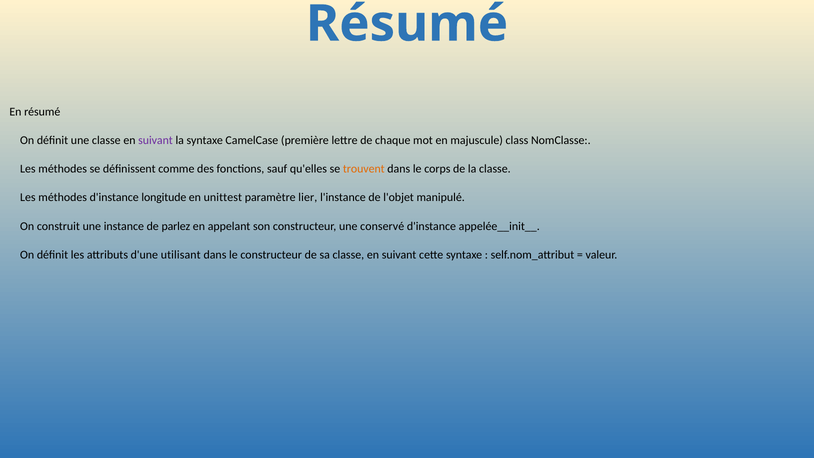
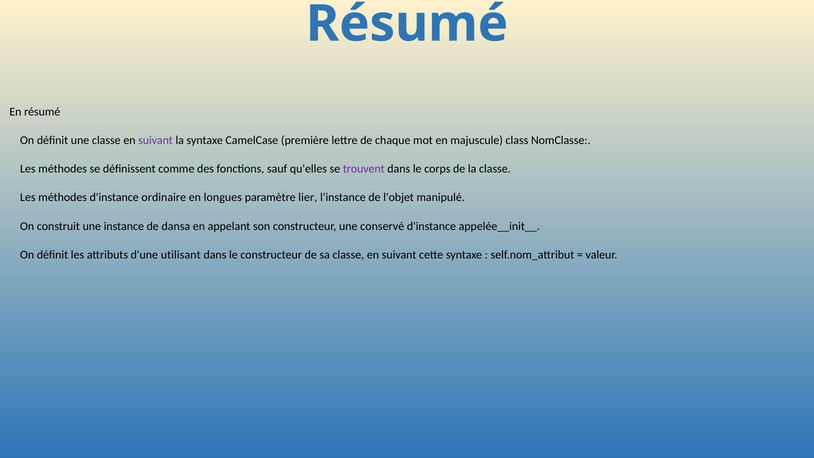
trouvent colour: orange -> purple (364, 169)
longitude: longitude -> ordinaire (164, 198)
unittest: unittest -> longues (223, 198)
parlez: parlez -> dansa (176, 226)
